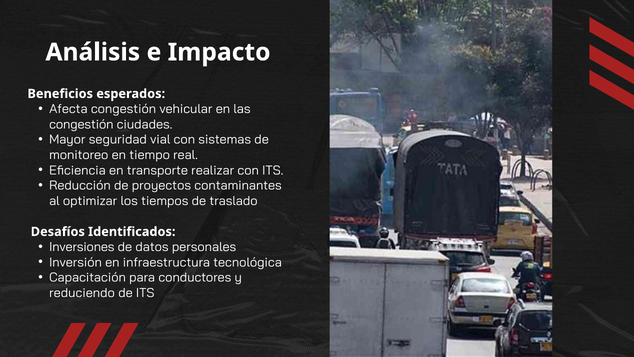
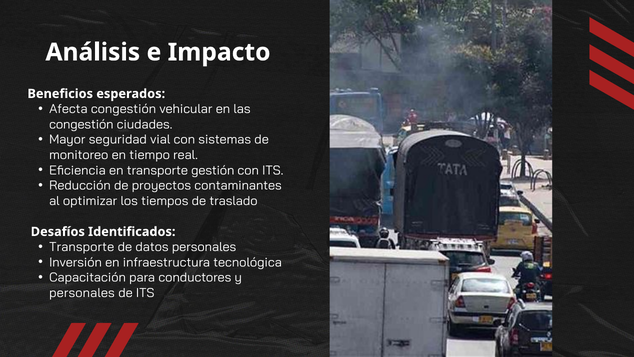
realizar: realizar -> gestión (213, 170)
Inversiones: Inversiones -> Transporte (82, 247)
reduciendo: reduciendo -> personales (82, 293)
